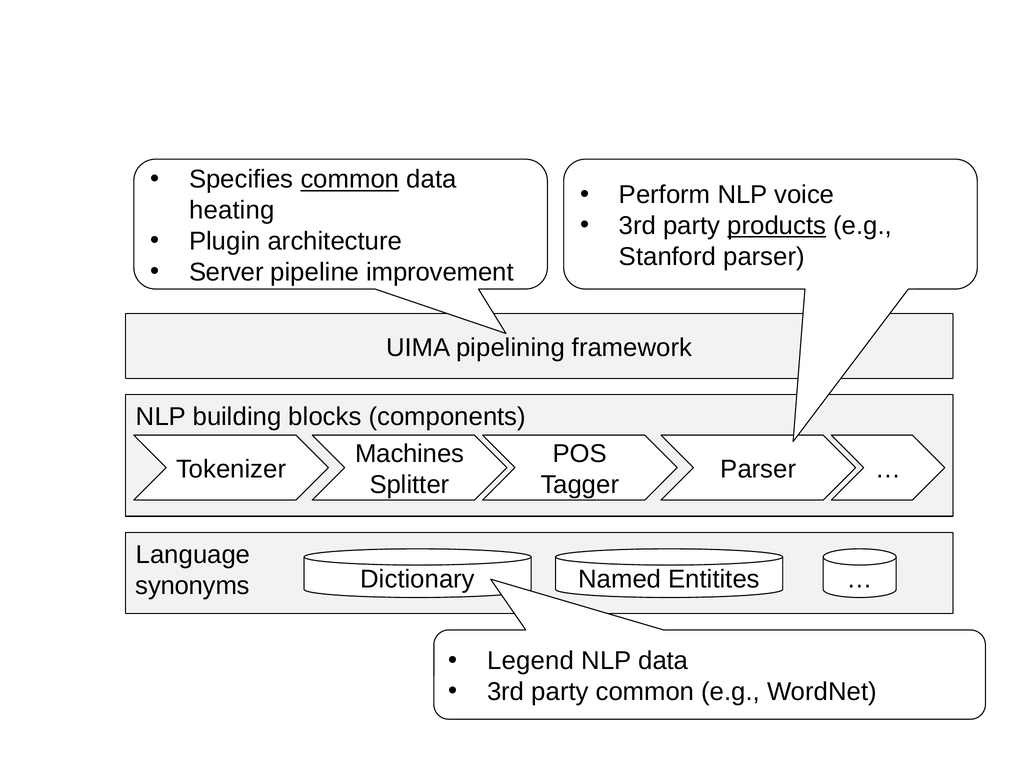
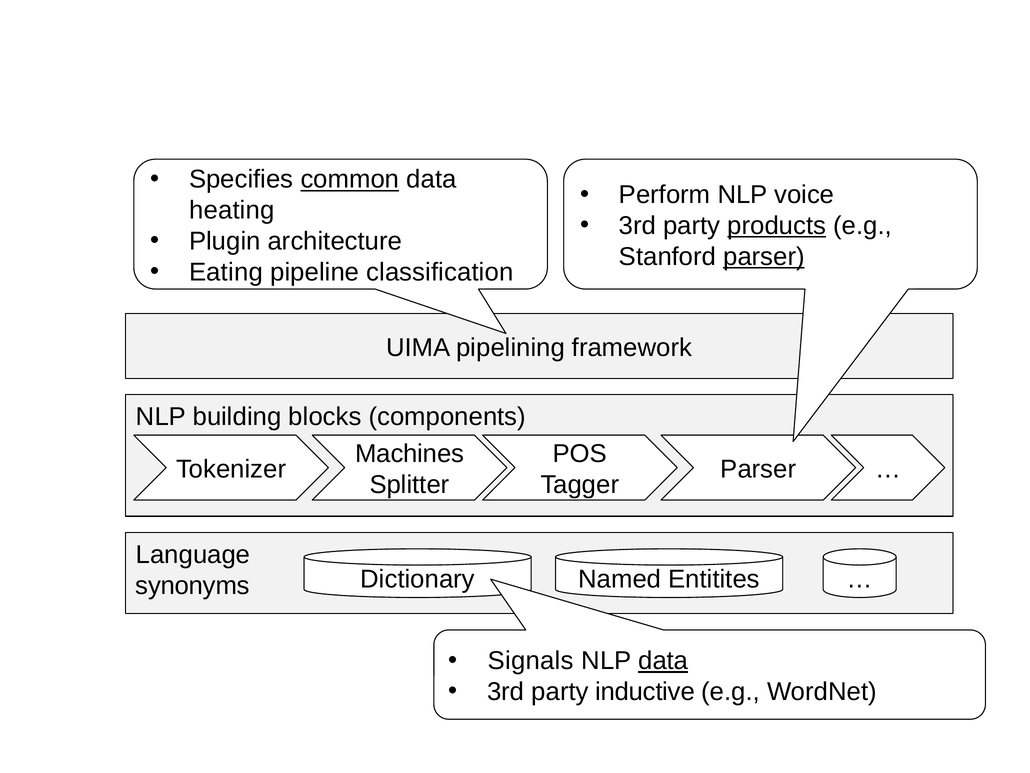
parser underline: none -> present (764, 257)
Server: Server -> Eating (226, 272)
improvement: improvement -> classification (440, 272)
Legend: Legend -> Signals (531, 660)
data underline: none -> present (663, 660)
party common: common -> inductive (645, 691)
